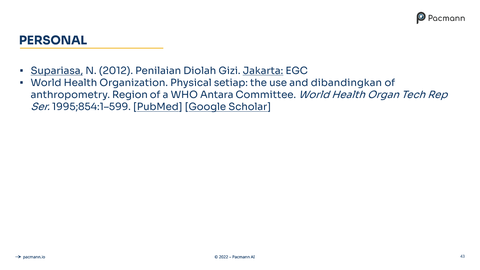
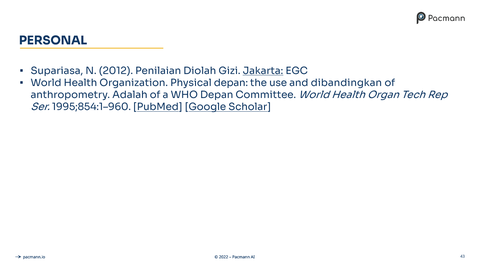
Supariasa underline: present -> none (57, 71)
Physical setiap: setiap -> depan (231, 83)
Region: Region -> Adalah (130, 95)
WHO Antara: Antara -> Depan (217, 95)
1995;854:1–599: 1995;854:1–599 -> 1995;854:1–960 (91, 107)
